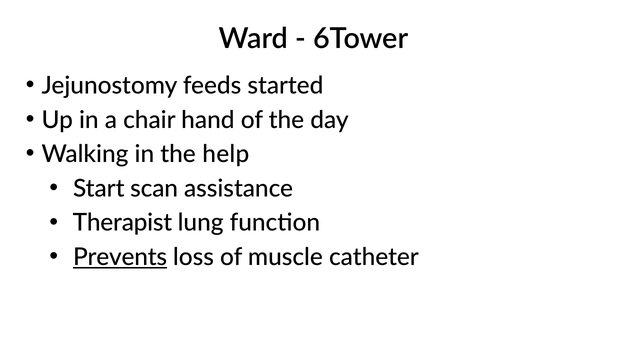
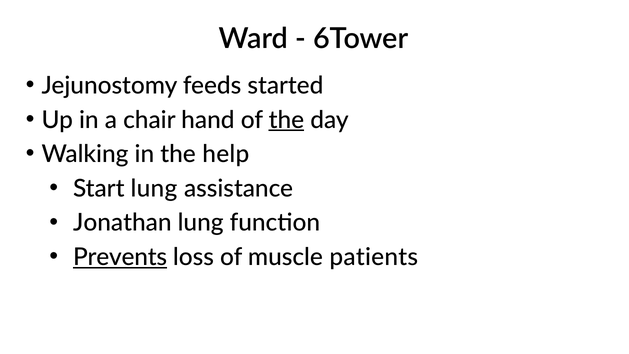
the underline: none -> present (286, 120)
Start scan: scan -> lung (154, 188)
Therapist: Therapist -> Jonathan (122, 223)
catheter: catheter -> patients (374, 257)
